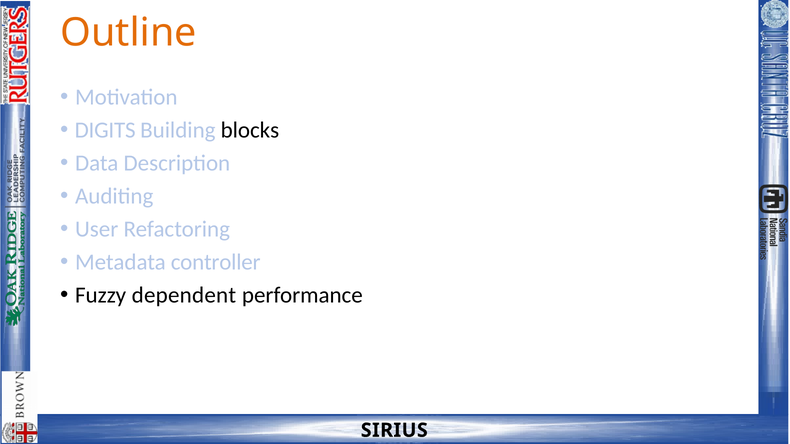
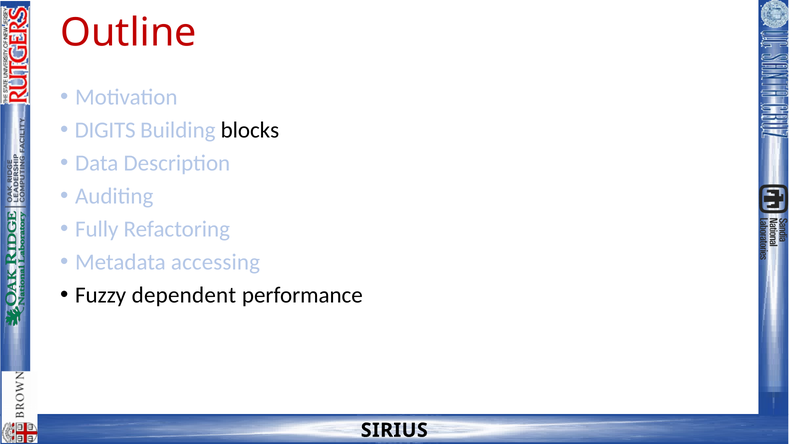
Outline colour: orange -> red (128, 33)
User: User -> Fully (97, 229)
controller: controller -> accessing (215, 262)
